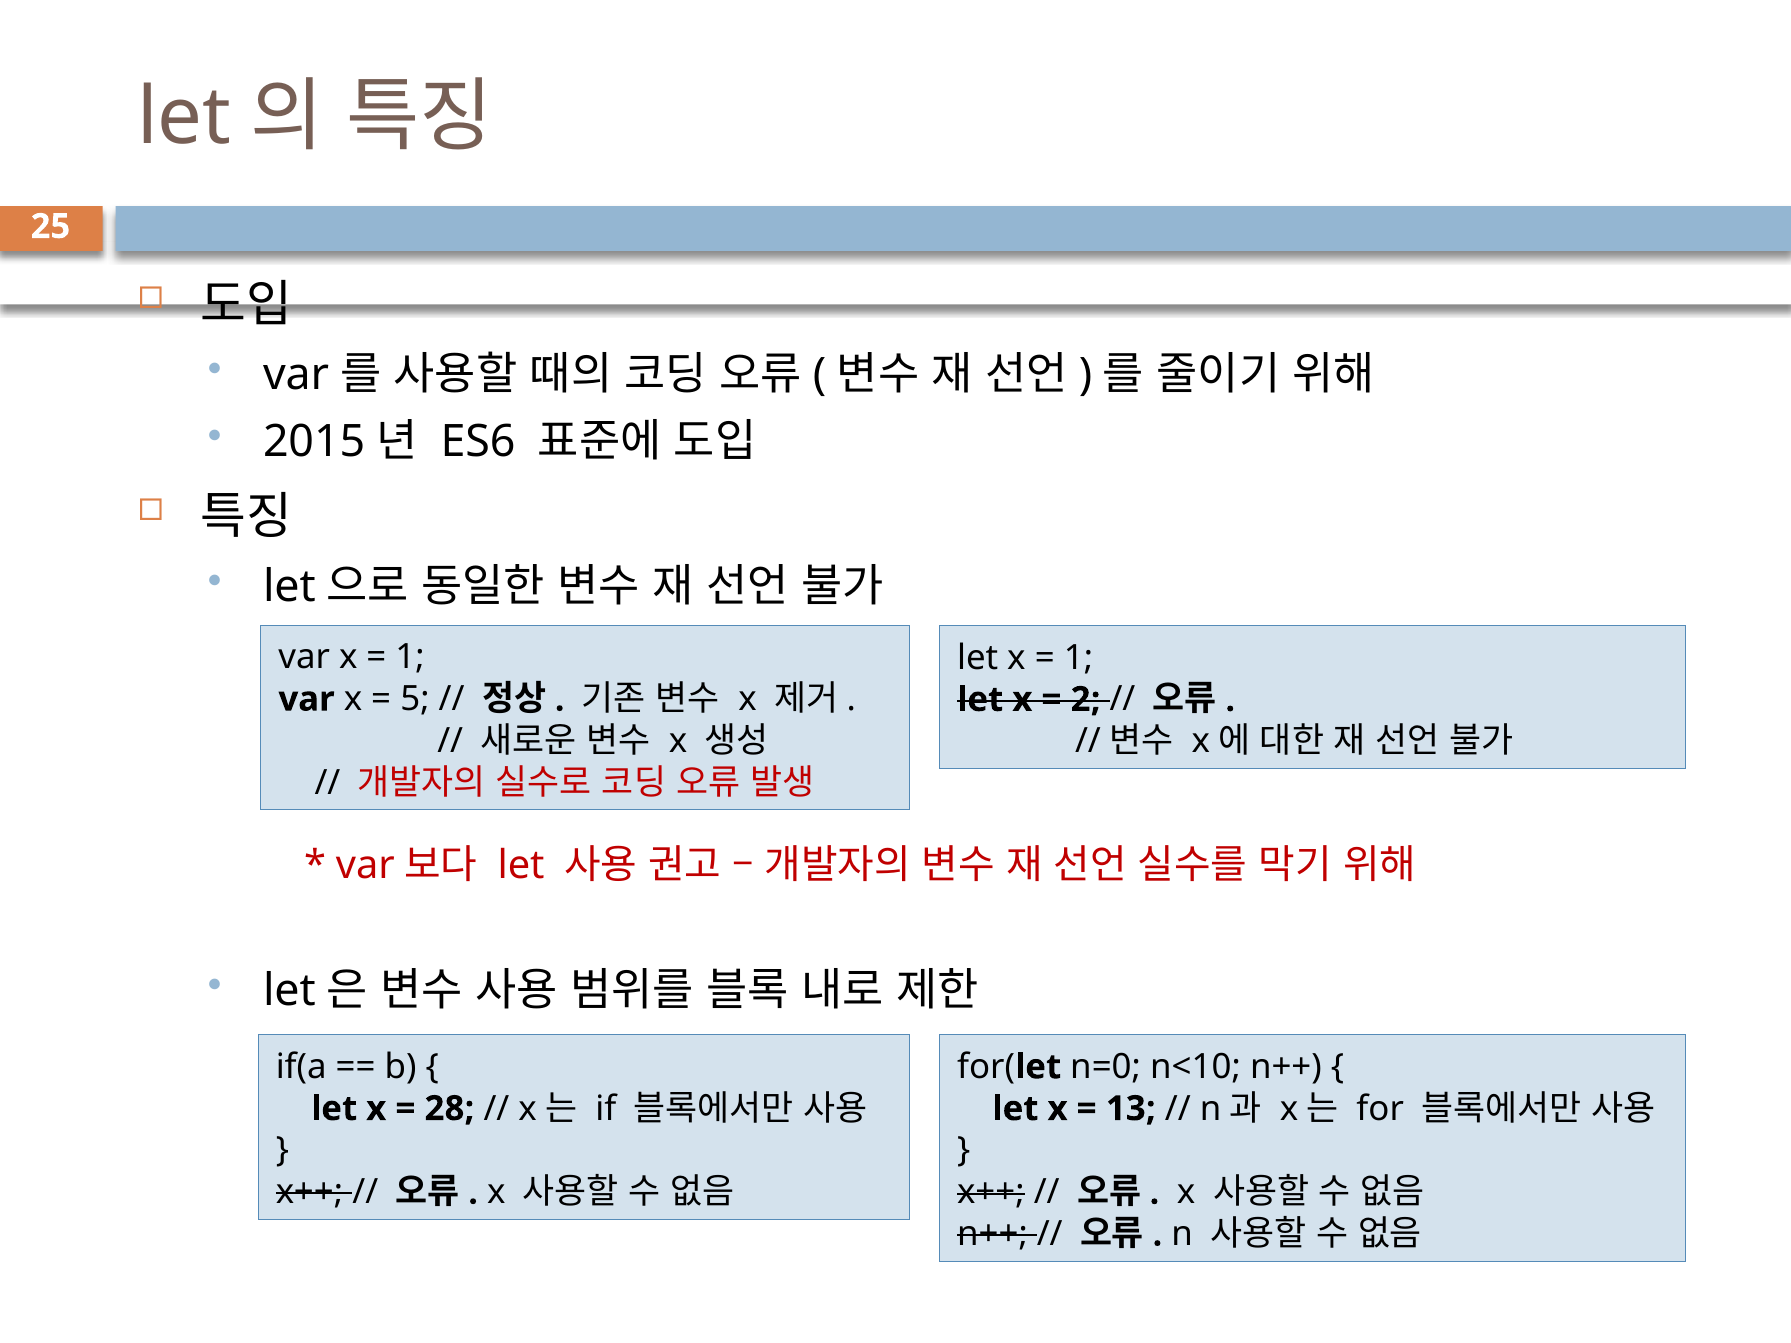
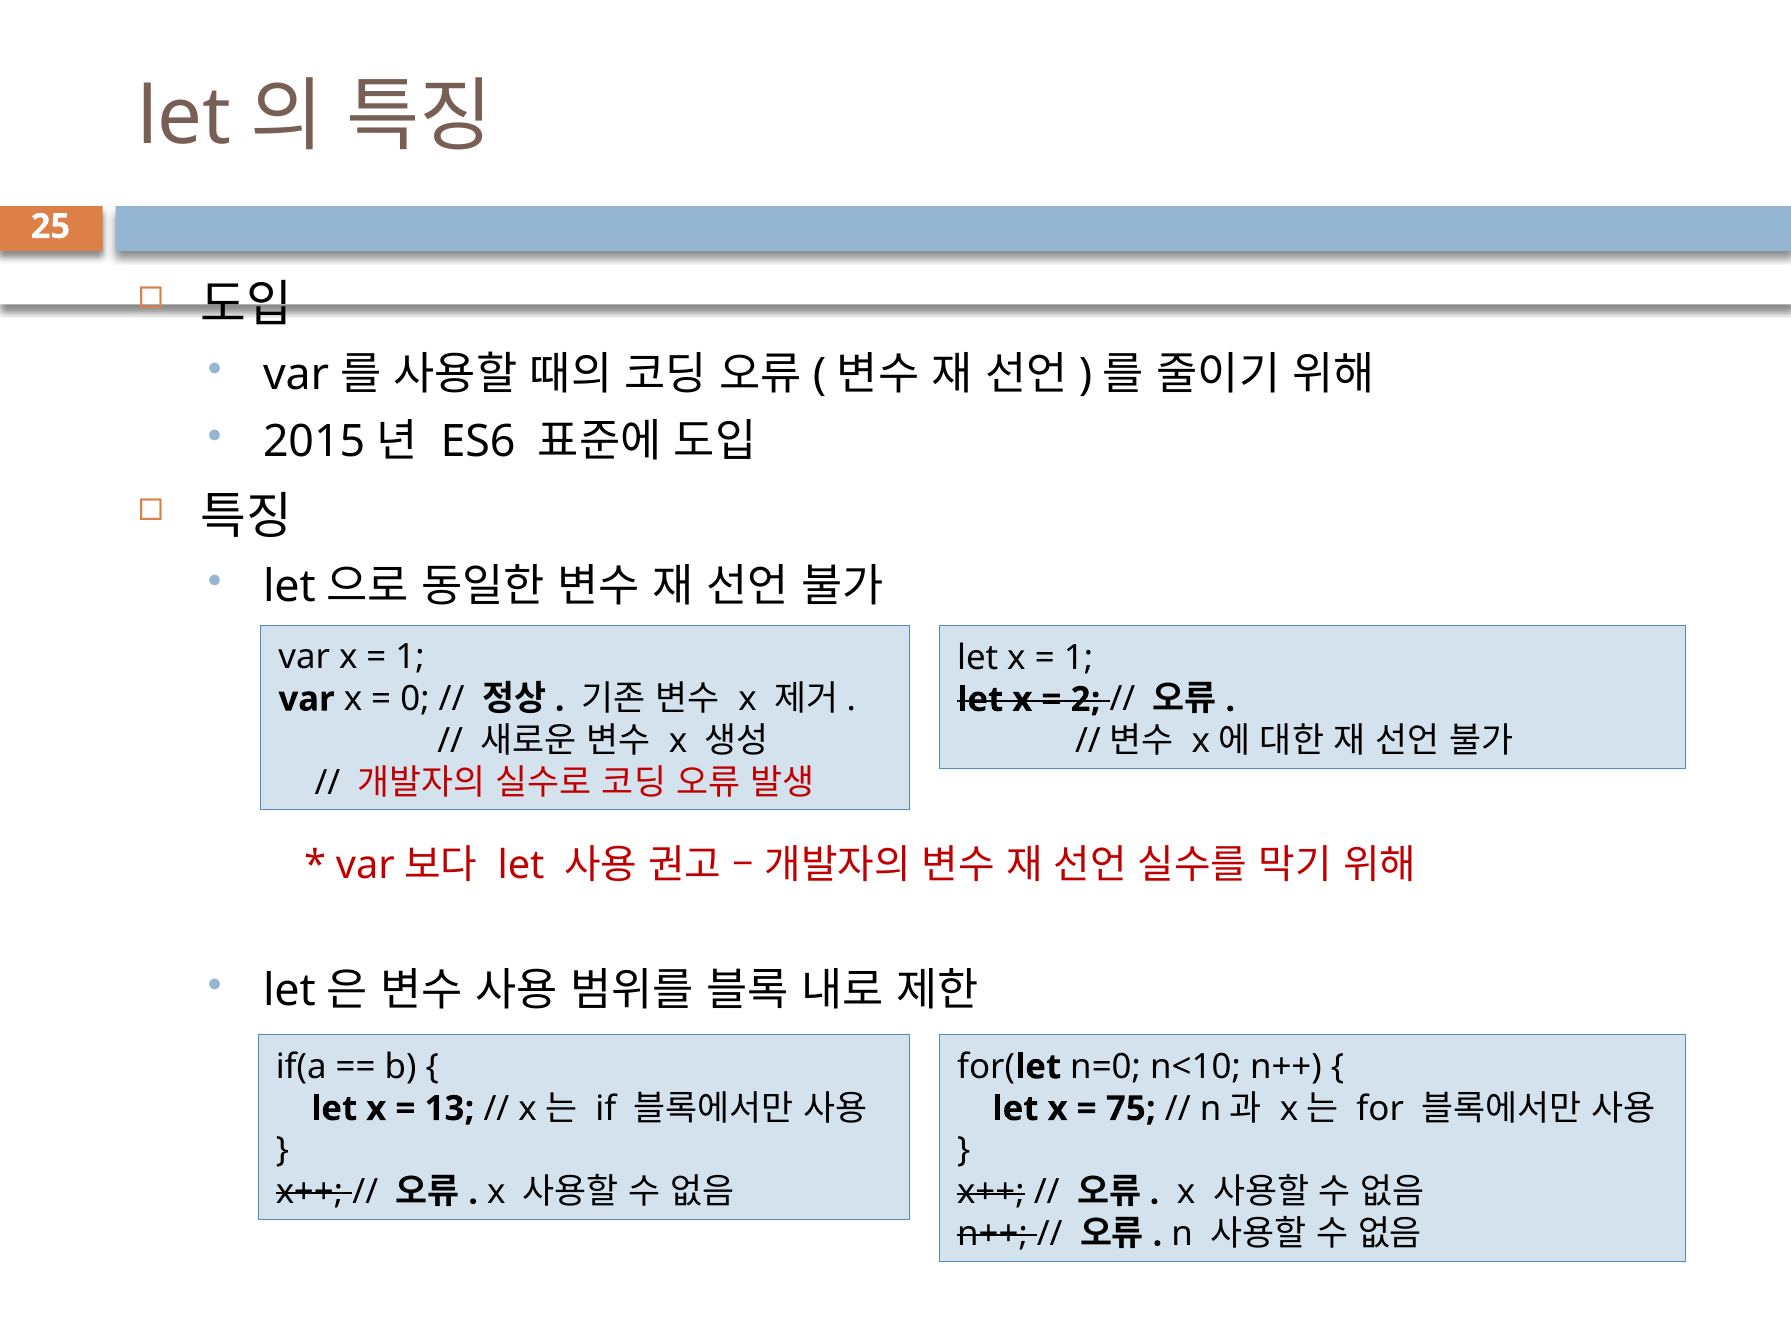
5: 5 -> 0 (415, 699)
28: 28 -> 13 (449, 1109)
13: 13 -> 75 (1131, 1109)
